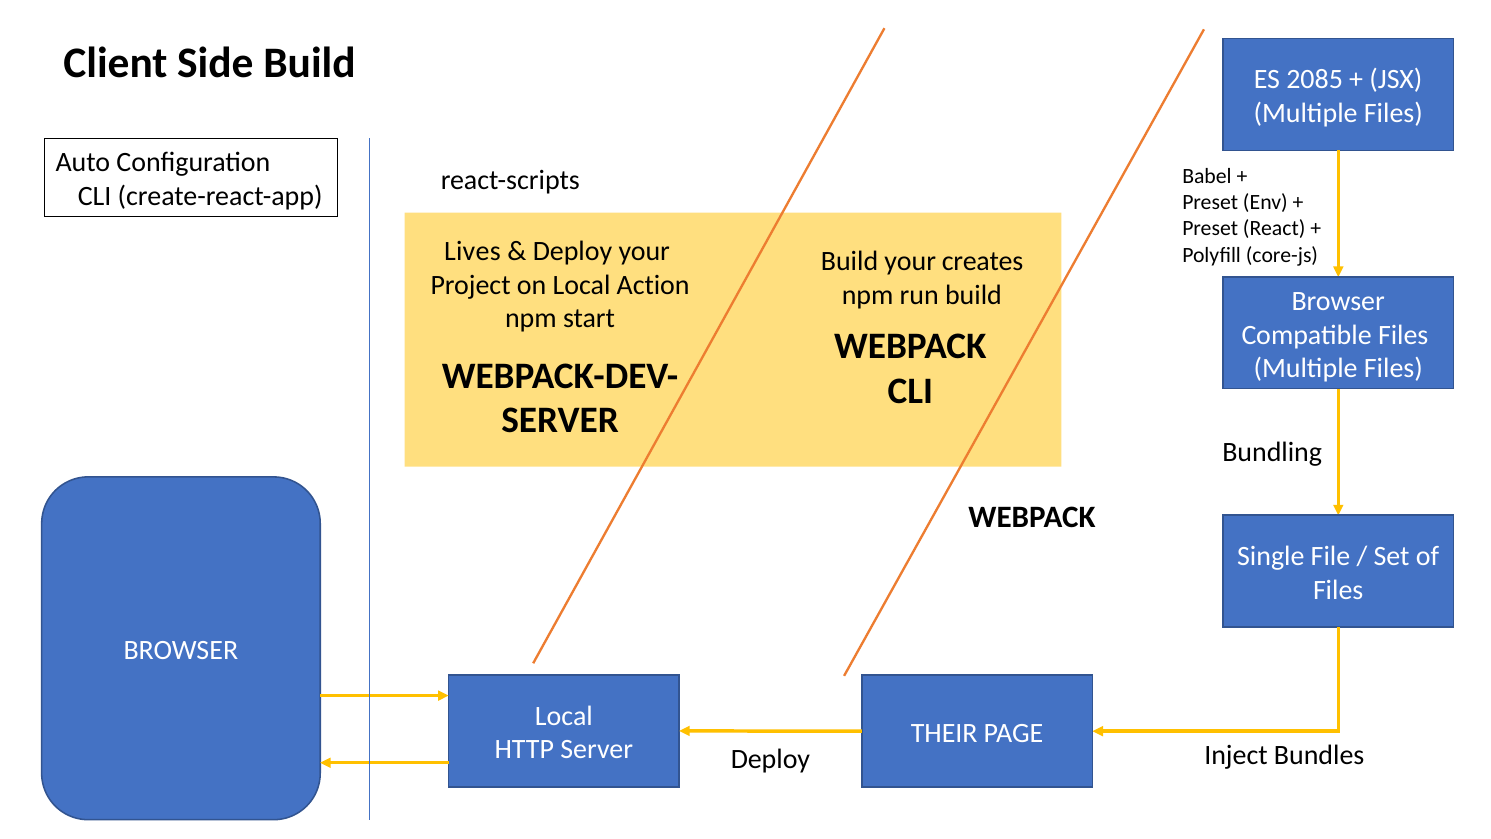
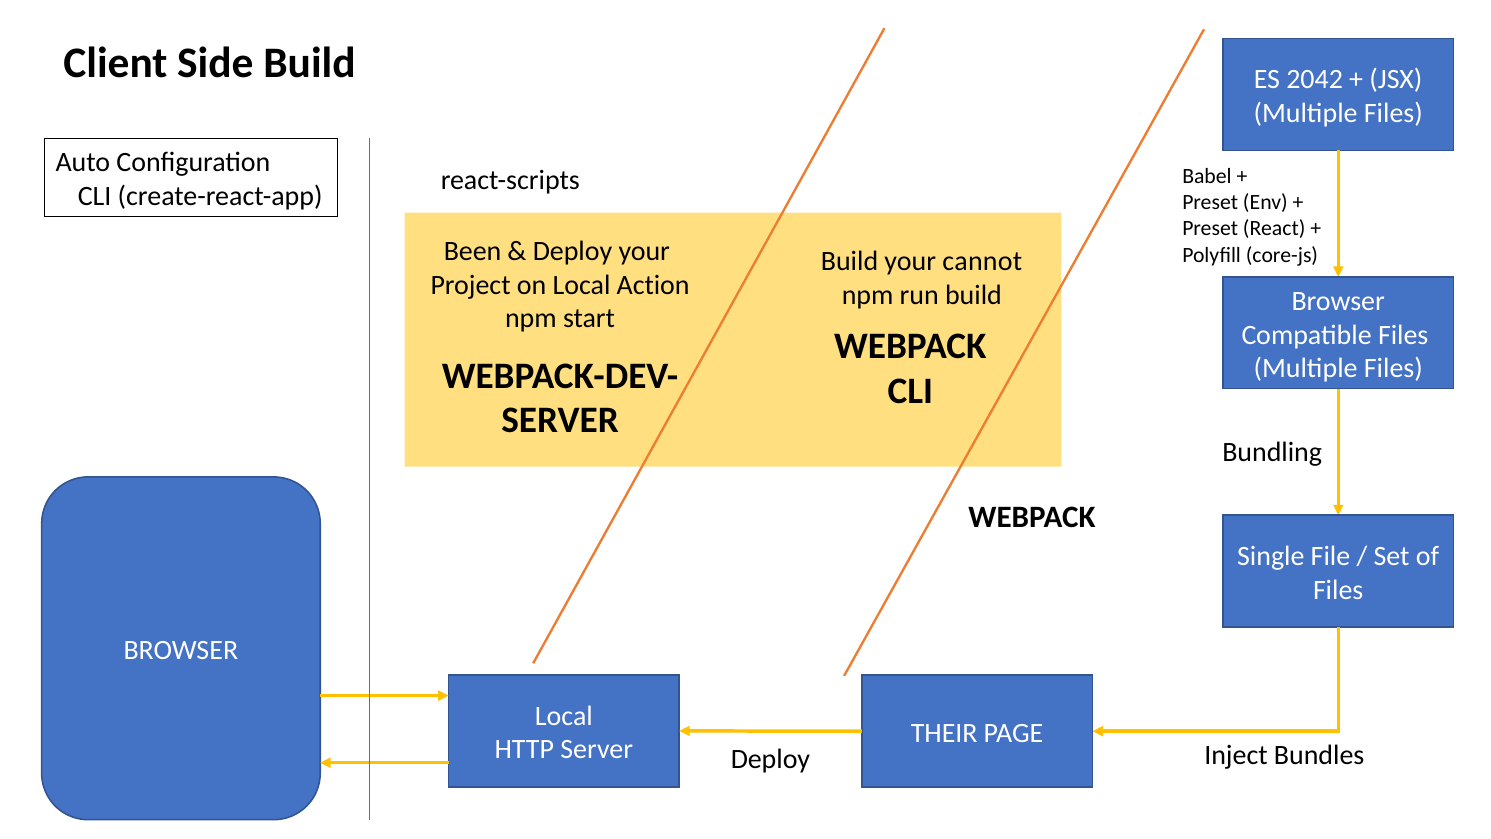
2085: 2085 -> 2042 (1315, 80)
Lives: Lives -> Been (473, 252)
creates: creates -> cannot (982, 262)
